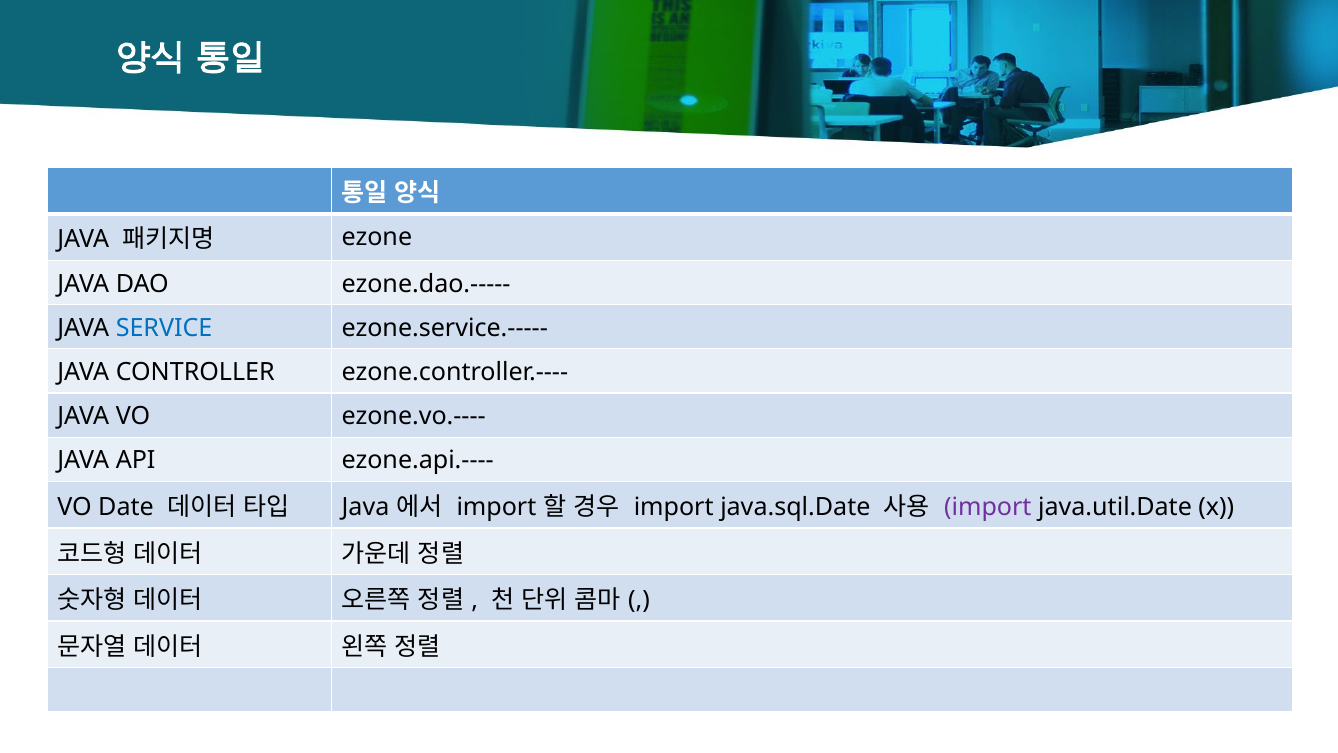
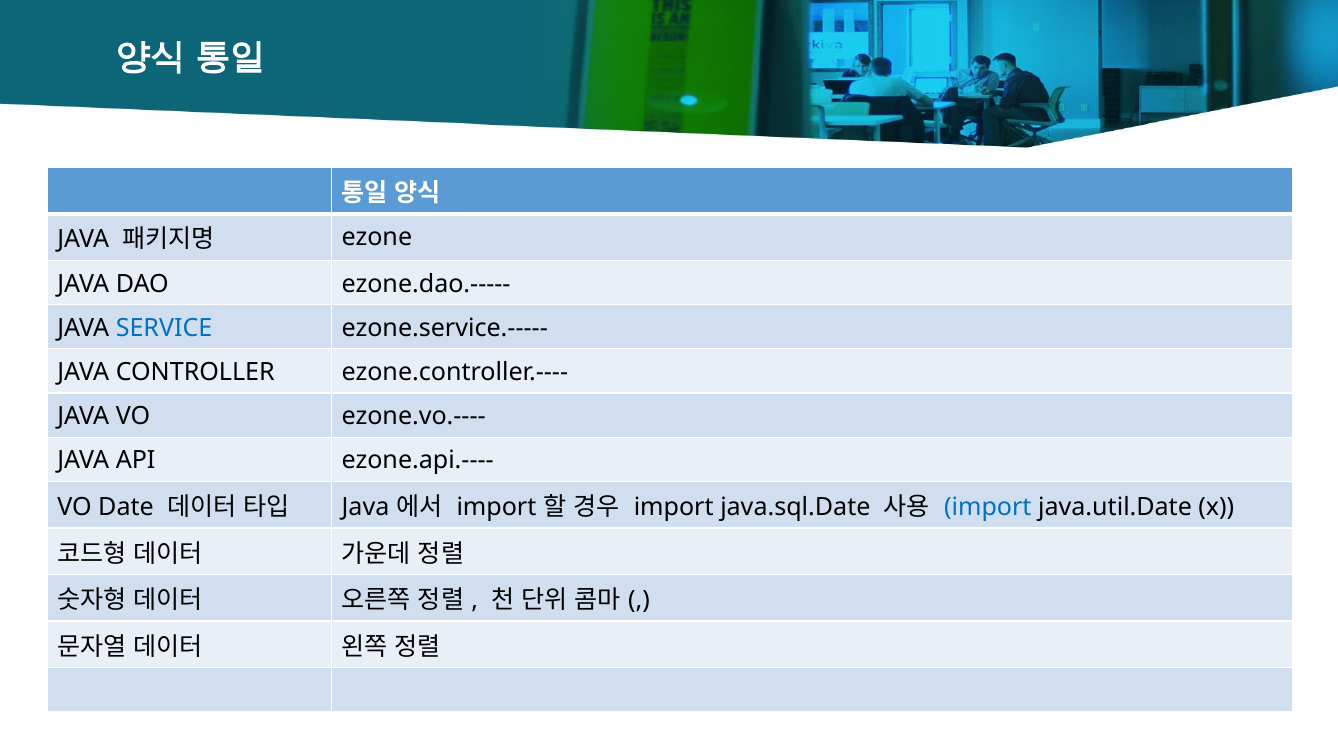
import colour: purple -> blue (988, 507)
